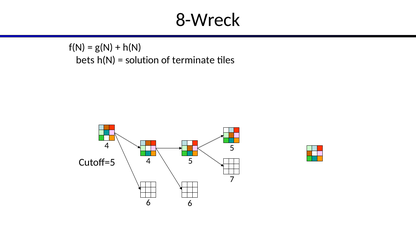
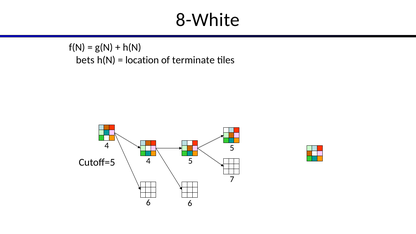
8-Wreck: 8-Wreck -> 8-White (208, 20)
solution: solution -> location (142, 60)
